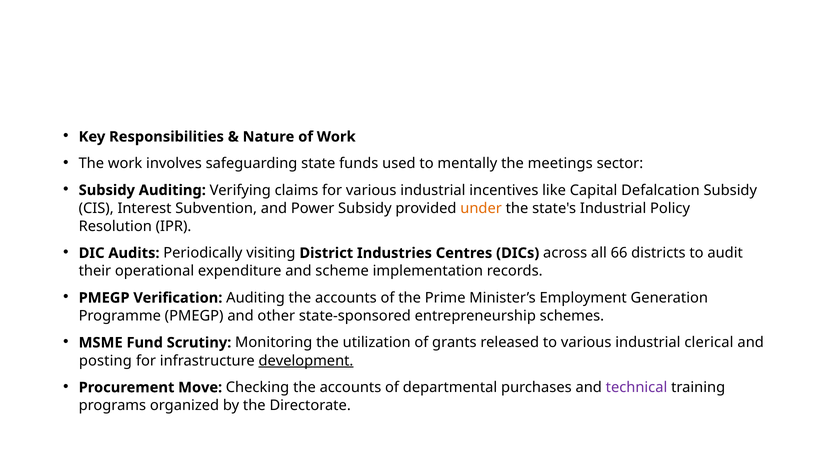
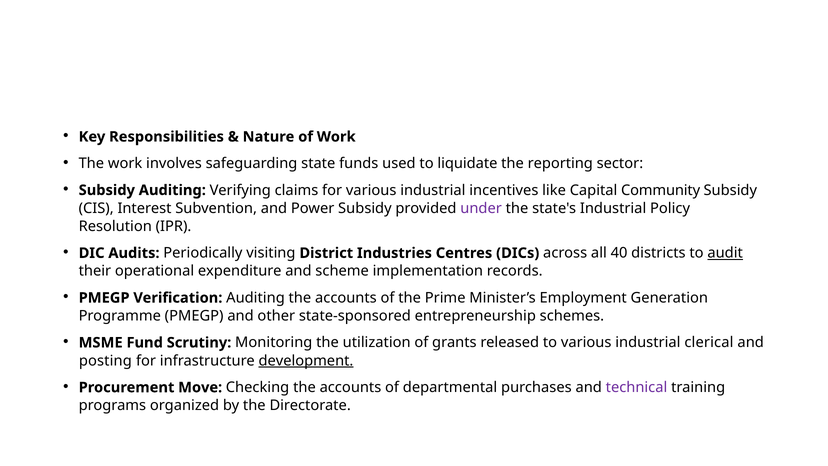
mentally: mentally -> liquidate (467, 163)
meetings: meetings -> reporting (560, 163)
Defalcation: Defalcation -> Community (661, 190)
under colour: orange -> purple (481, 208)
66: 66 -> 40 (619, 253)
audit underline: none -> present (725, 253)
